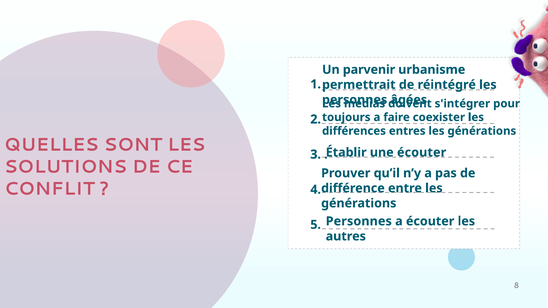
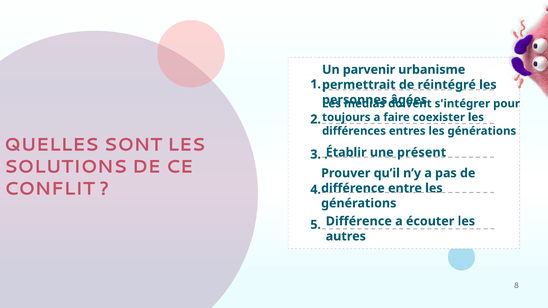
une écouter: écouter -> présent (422, 153)
Personnes: Personnes -> Différence (359, 221)
